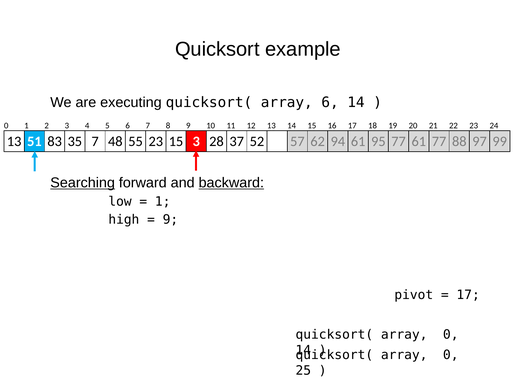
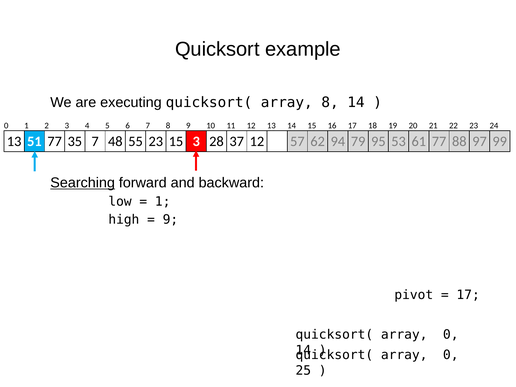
array 6: 6 -> 8 (330, 102)
51 83: 83 -> 77 (55, 141)
37 52: 52 -> 12 (257, 141)
94 61: 61 -> 79 (358, 141)
95 77: 77 -> 53 (399, 141)
backward underline: present -> none (231, 183)
